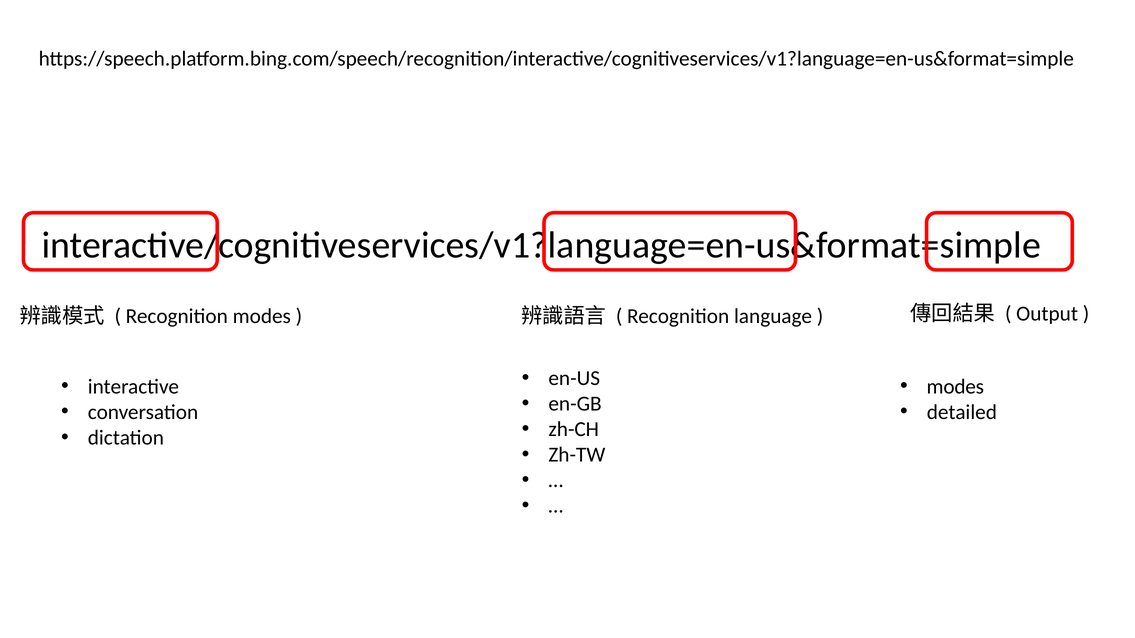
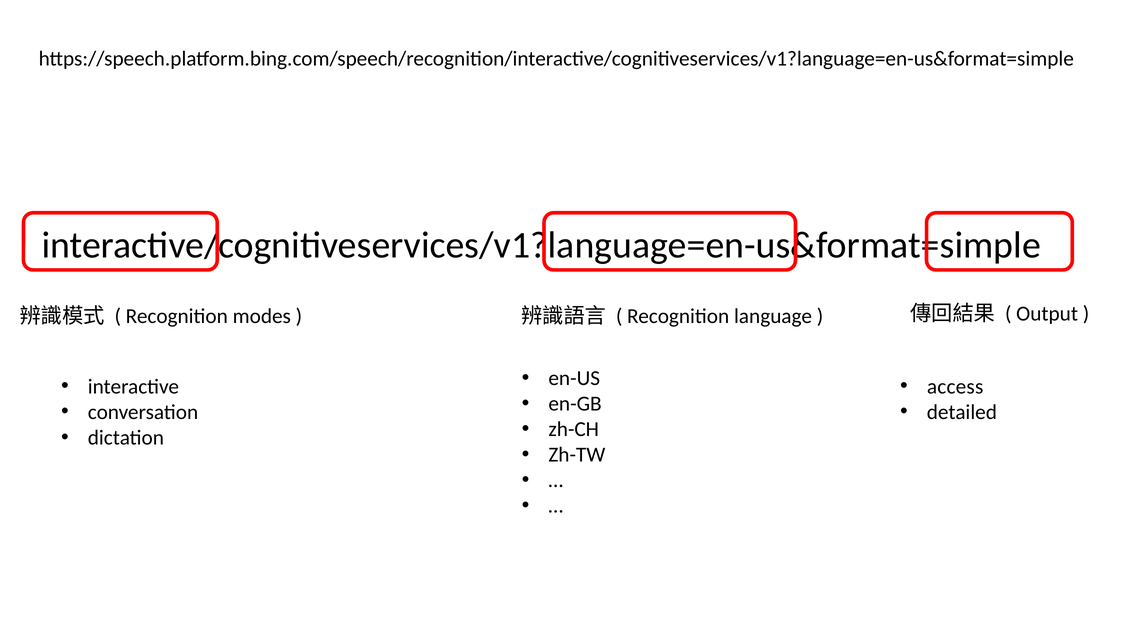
modes: modes -> access (955, 387)
